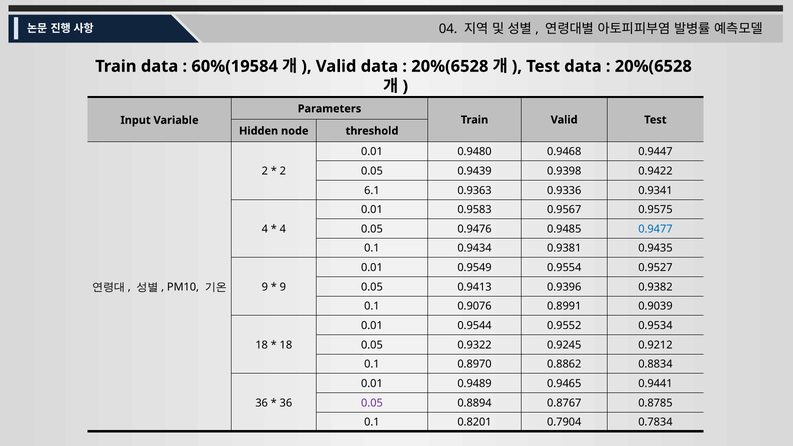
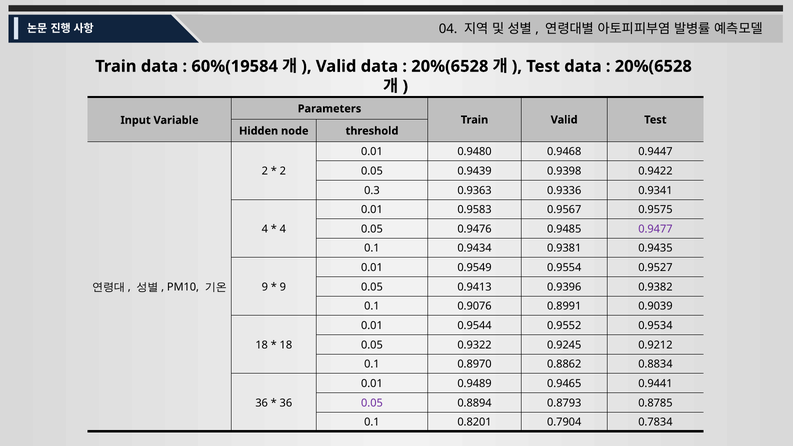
6.1: 6.1 -> 0.3 (372, 190)
0.9477 colour: blue -> purple (655, 229)
0.8767: 0.8767 -> 0.8793 (564, 403)
